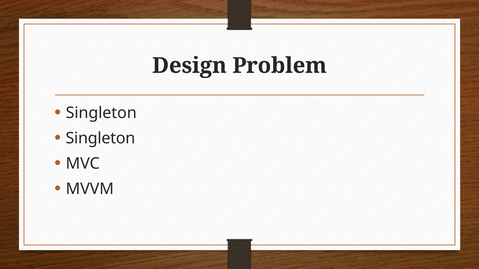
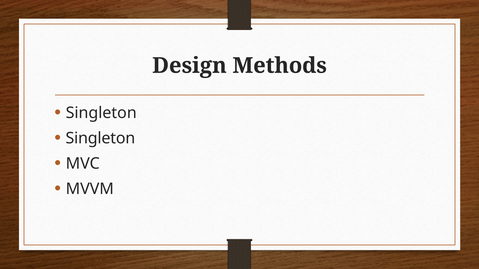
Problem: Problem -> Methods (280, 66)
